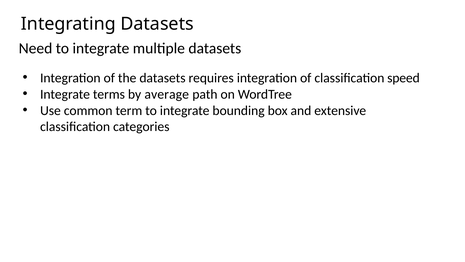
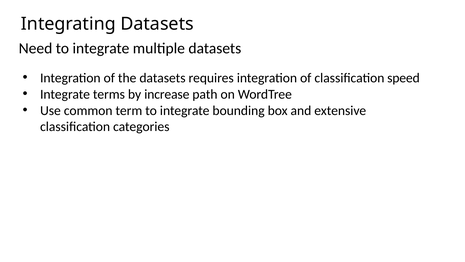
average: average -> increase (167, 94)
